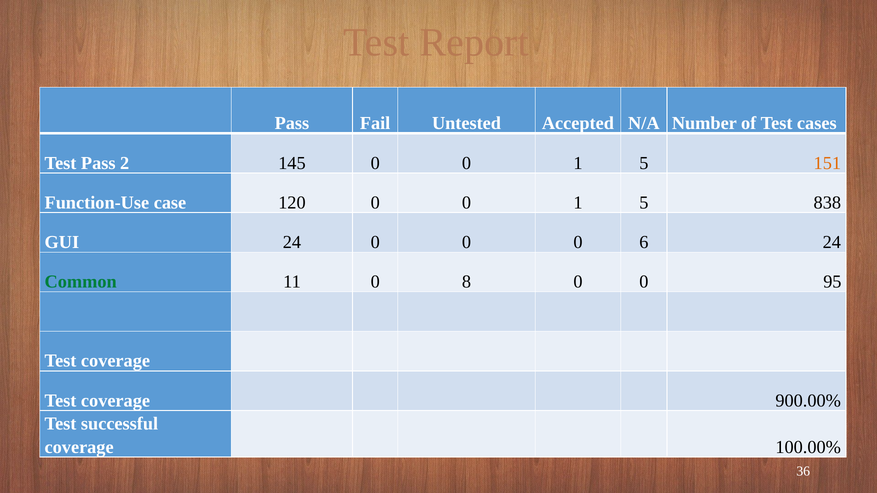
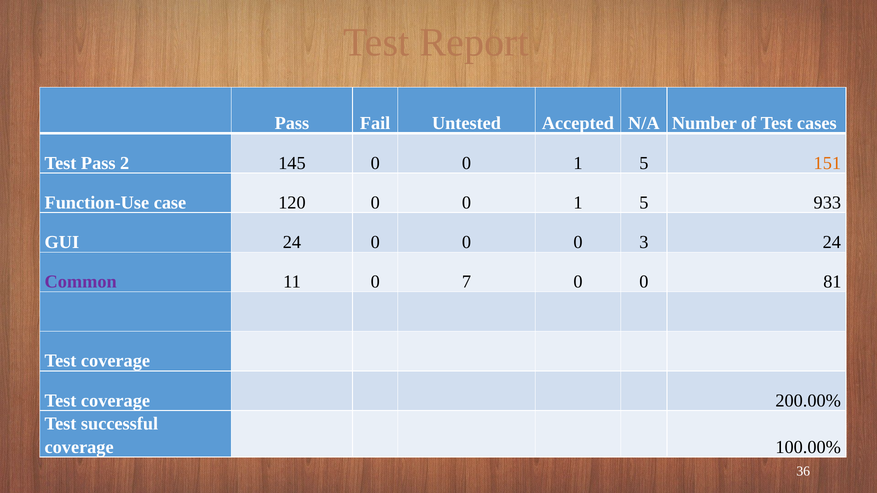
838: 838 -> 933 (827, 203)
6: 6 -> 3 (644, 242)
Common colour: green -> purple (81, 282)
8: 8 -> 7 (467, 282)
95: 95 -> 81 (832, 282)
900.00%: 900.00% -> 200.00% (808, 401)
